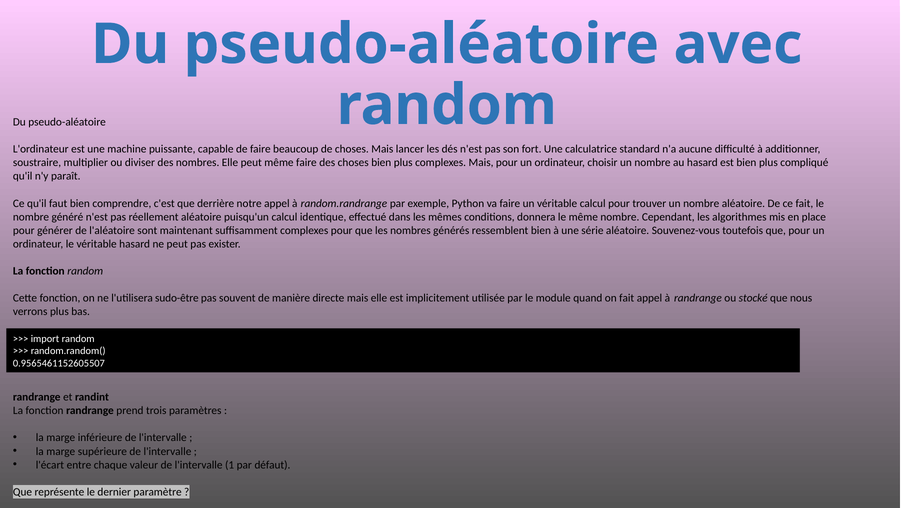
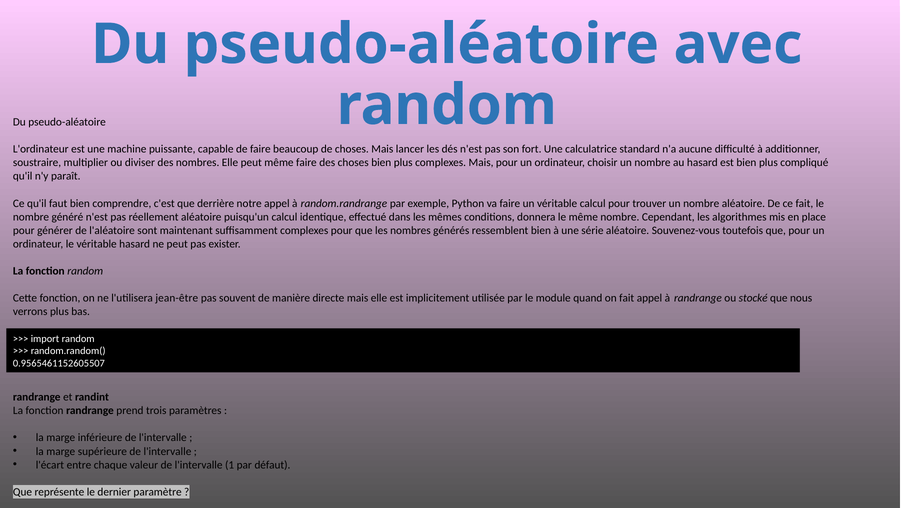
sudo-être: sudo-être -> jean-être (177, 298)
